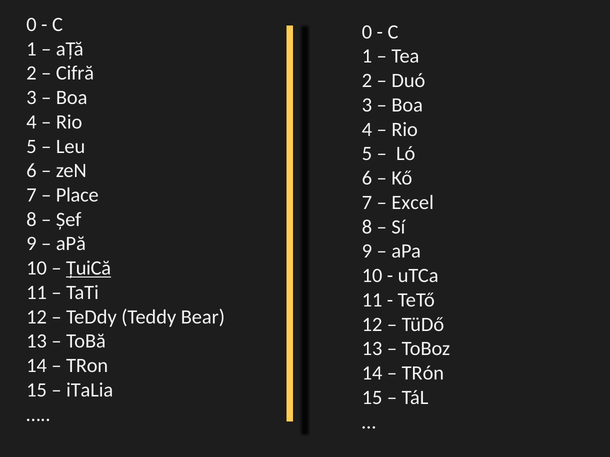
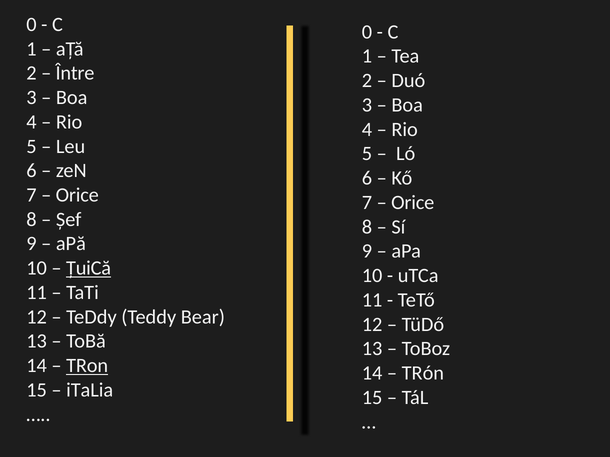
Cifră: Cifră -> Între (75, 73)
Place: Place -> Orice (77, 195)
Excel: Excel -> Orice (413, 203)
TRon underline: none -> present (87, 366)
